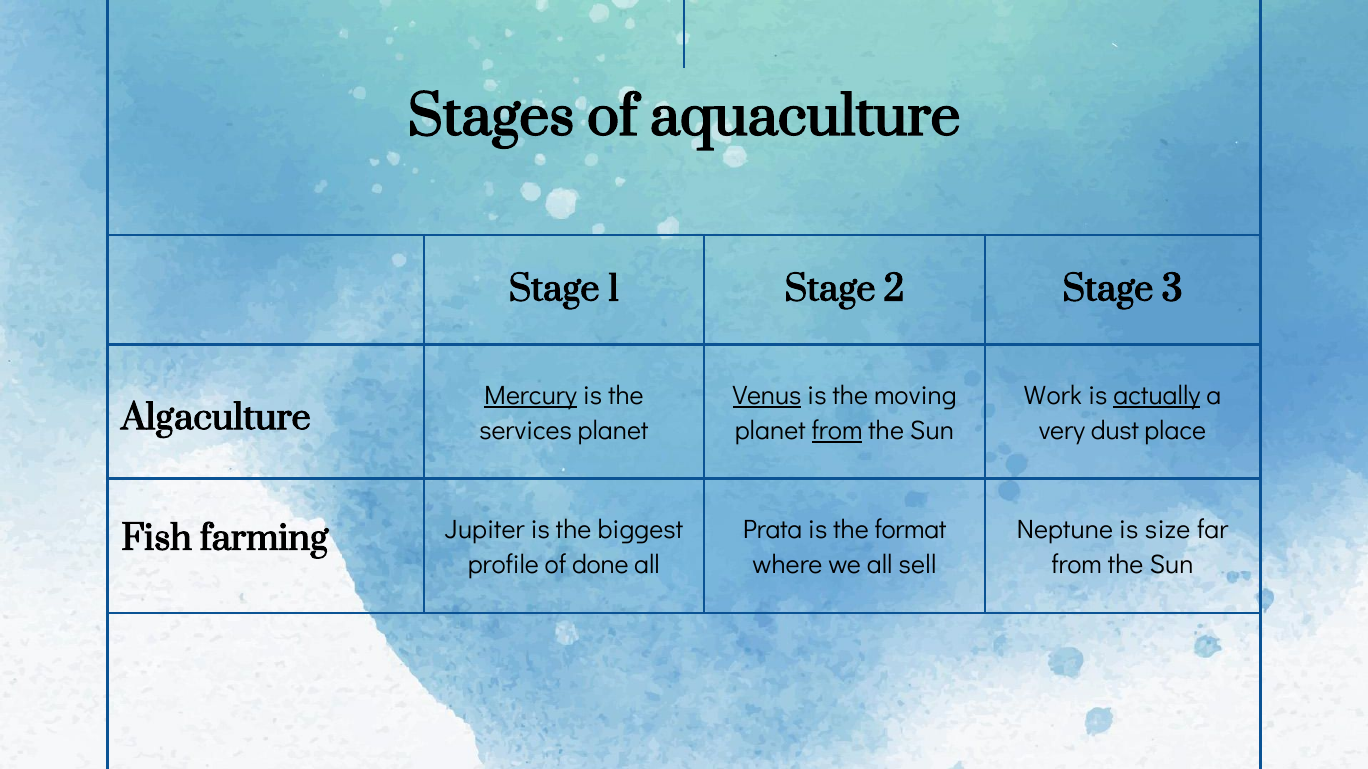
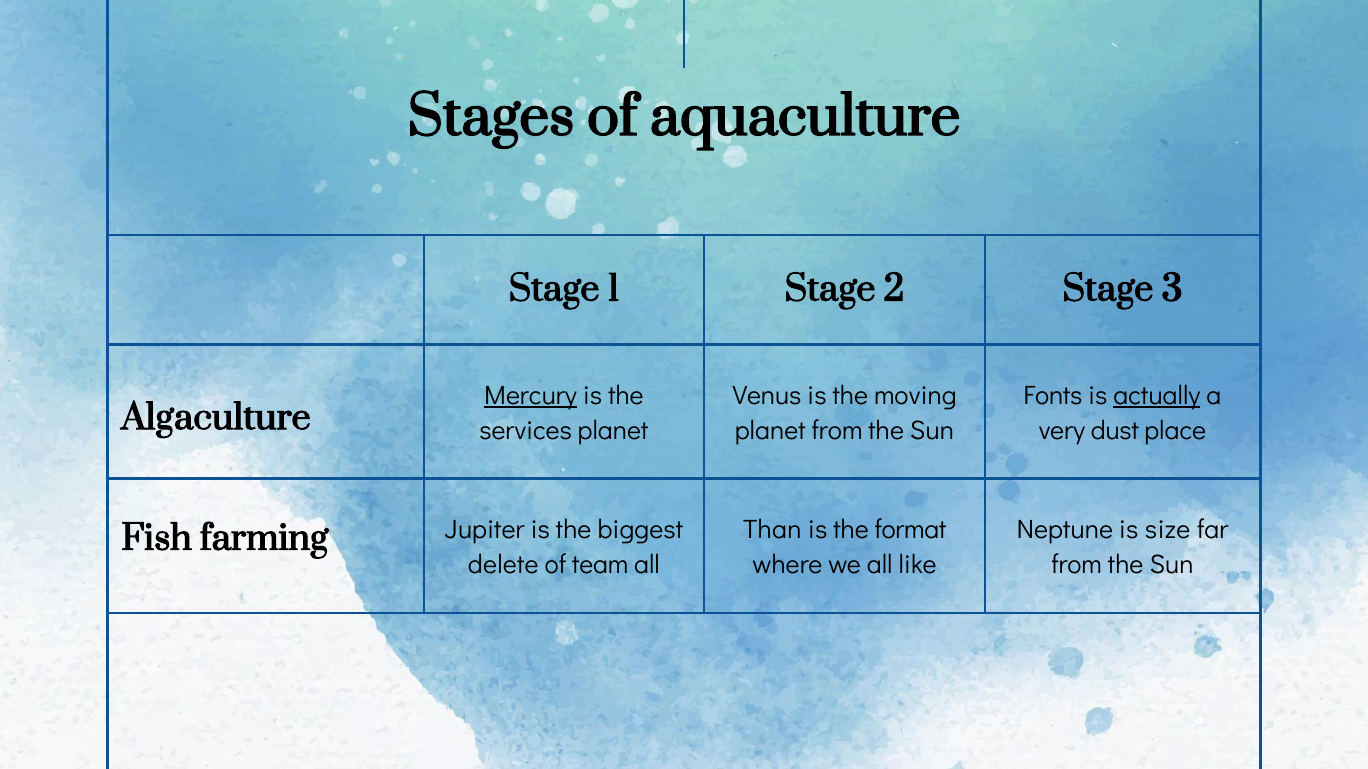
Venus underline: present -> none (767, 396)
Work: Work -> Fonts (1053, 396)
from underline: present -> none (837, 431)
Prata: Prata -> Than (772, 530)
profile: profile -> delete (503, 565)
done: done -> team (600, 565)
sell: sell -> like (918, 565)
